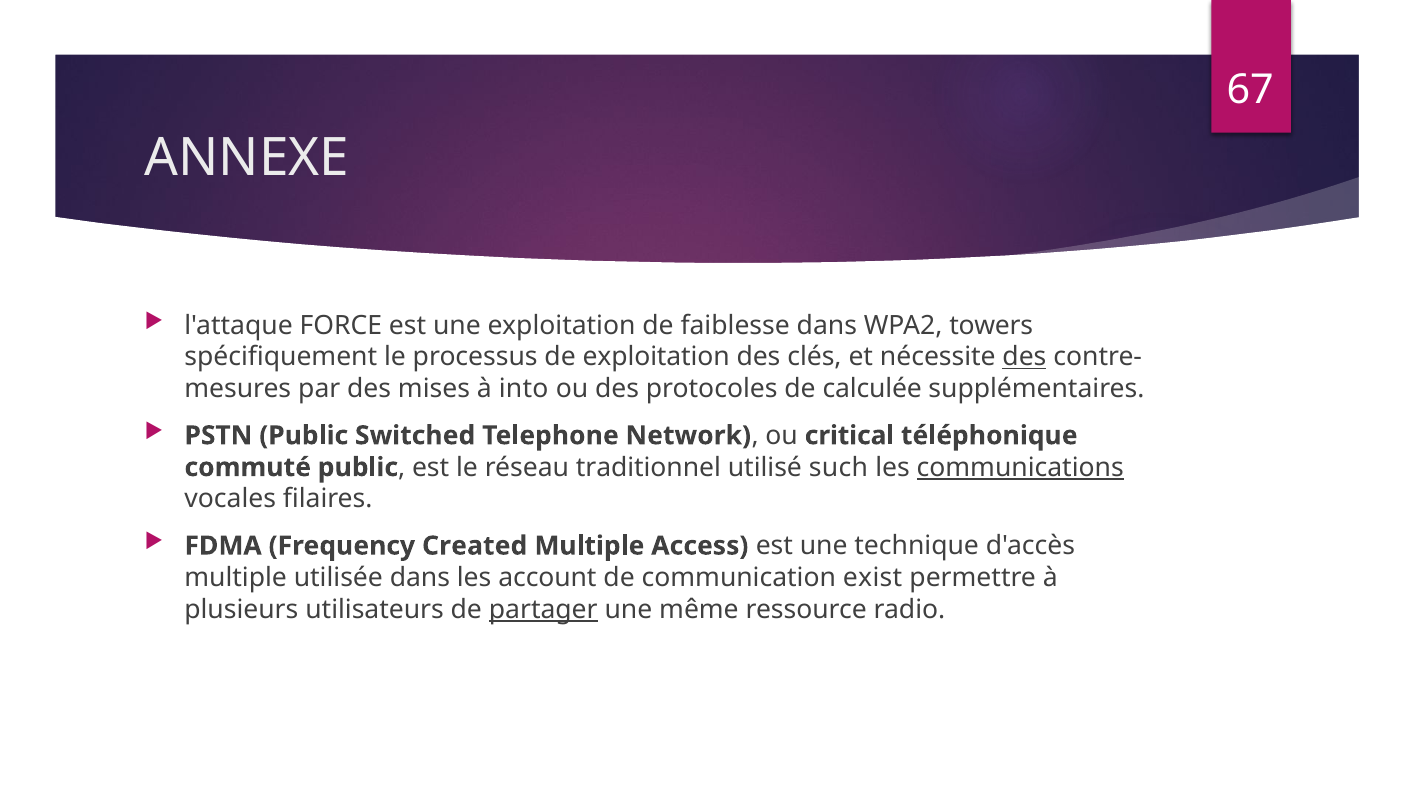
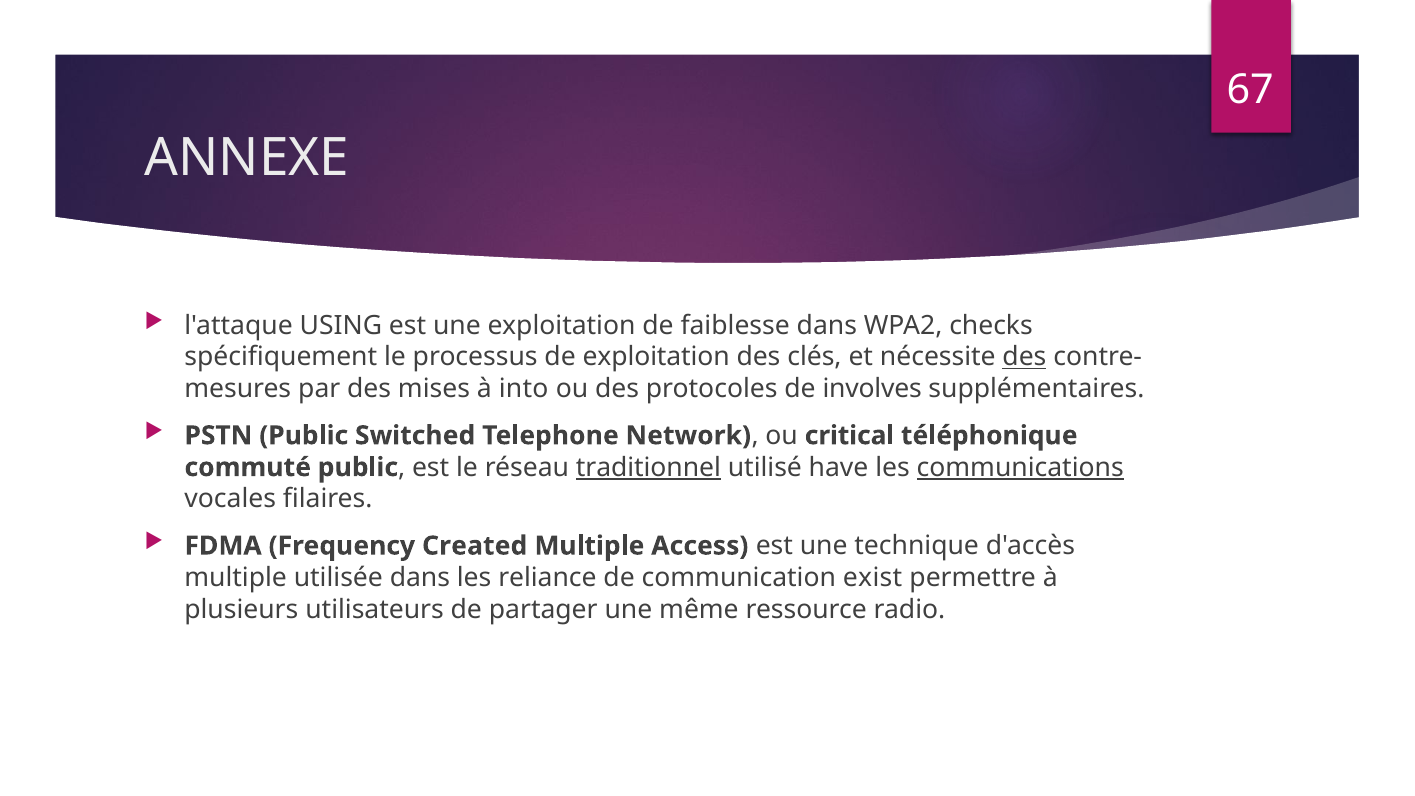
FORCE: FORCE -> USING (341, 325)
towers: towers -> checks (991, 325)
calculée: calculée -> involves (872, 389)
traditionnel underline: none -> present (648, 467)
such: such -> have (839, 467)
account: account -> reliance (547, 578)
partager underline: present -> none (543, 609)
